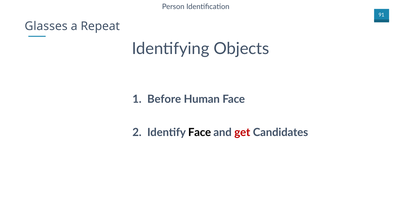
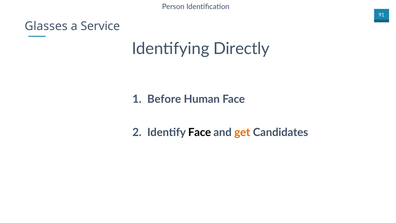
Repeat: Repeat -> Service (100, 26)
Objects: Objects -> Directly (241, 49)
get colour: red -> orange (242, 132)
